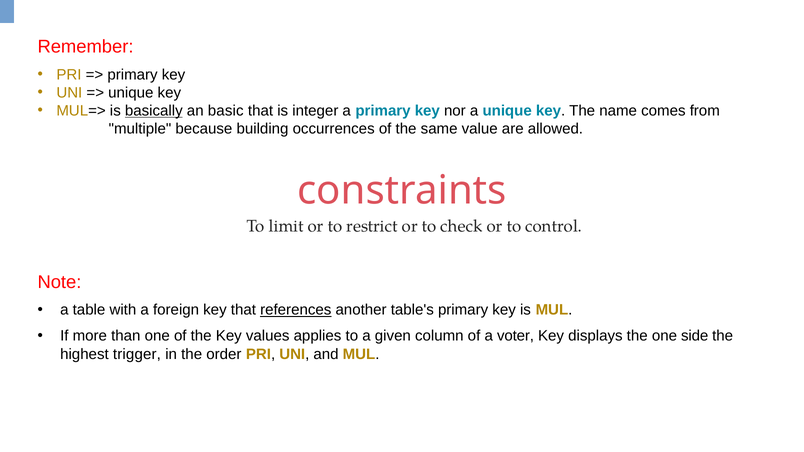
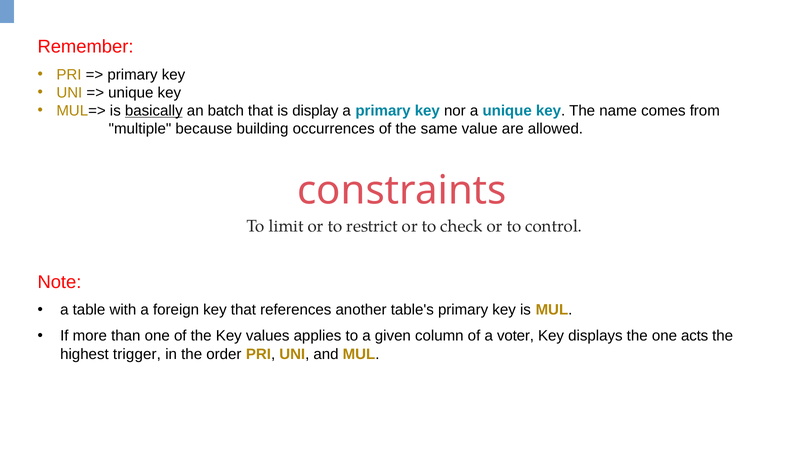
basic: basic -> batch (226, 111)
integer: integer -> display (315, 111)
references underline: present -> none (296, 310)
side: side -> acts (695, 336)
